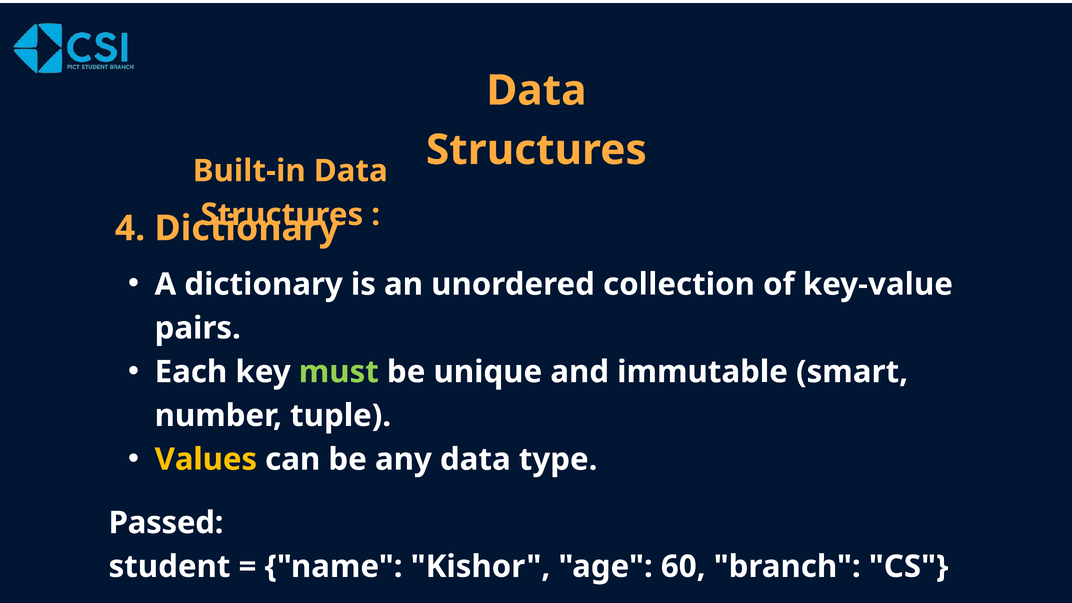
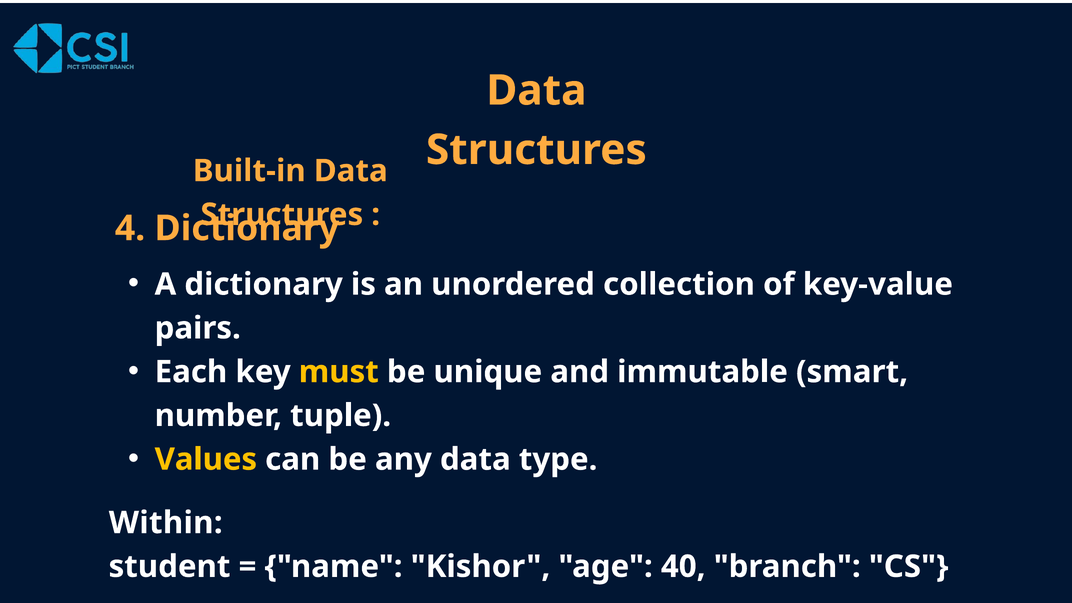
must colour: light green -> yellow (339, 372)
Passed: Passed -> Within (166, 523)
60: 60 -> 40 (683, 567)
